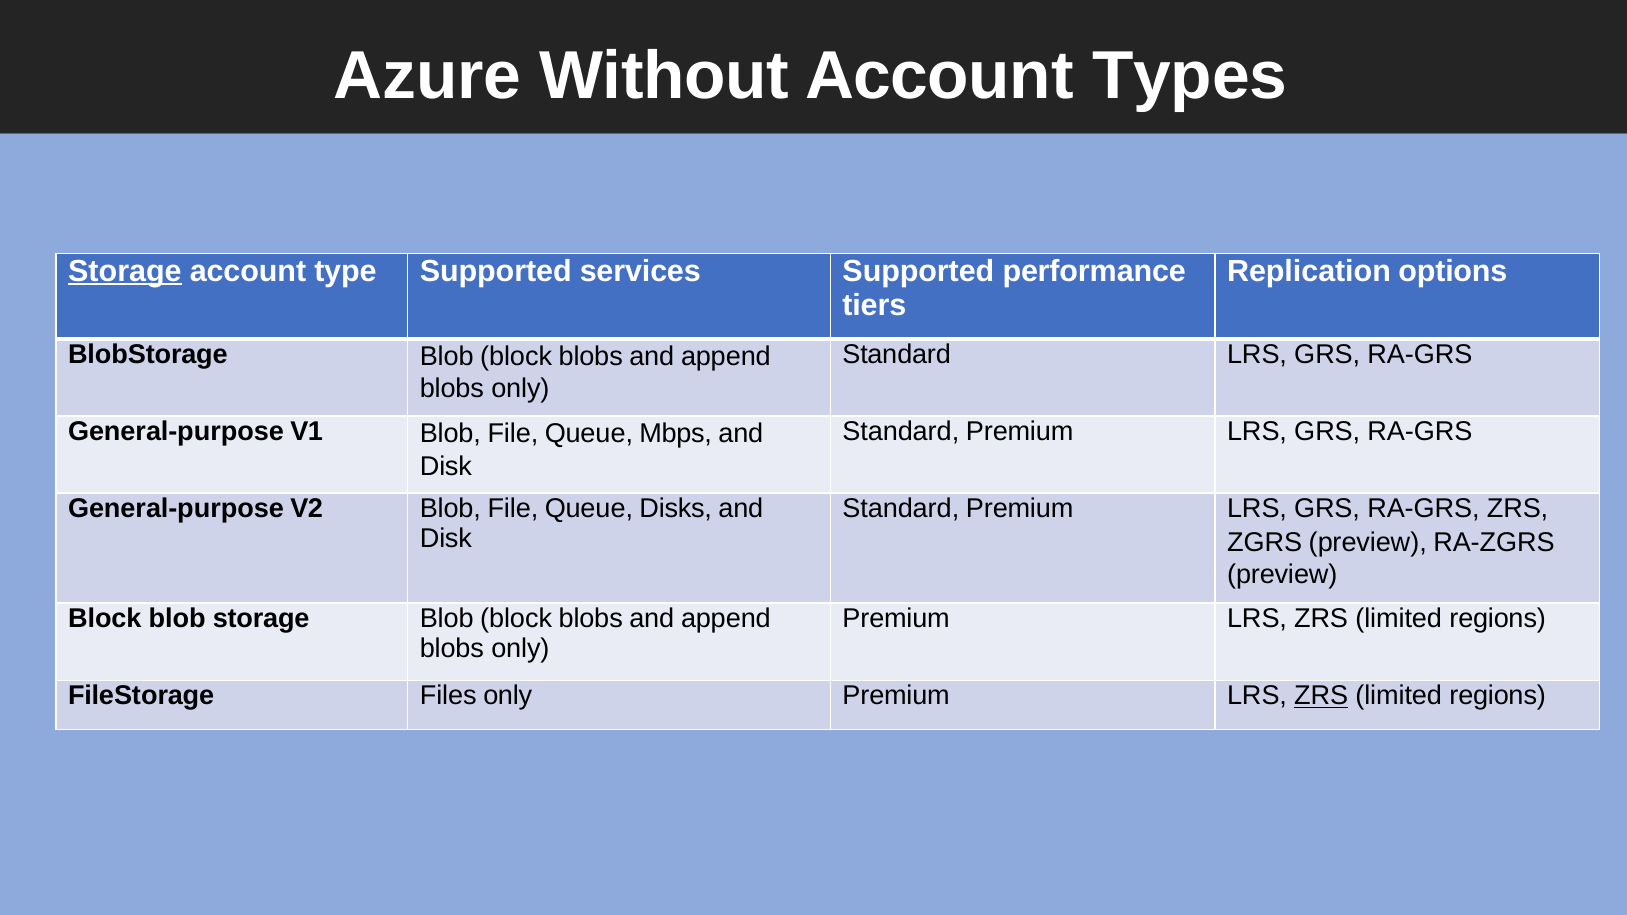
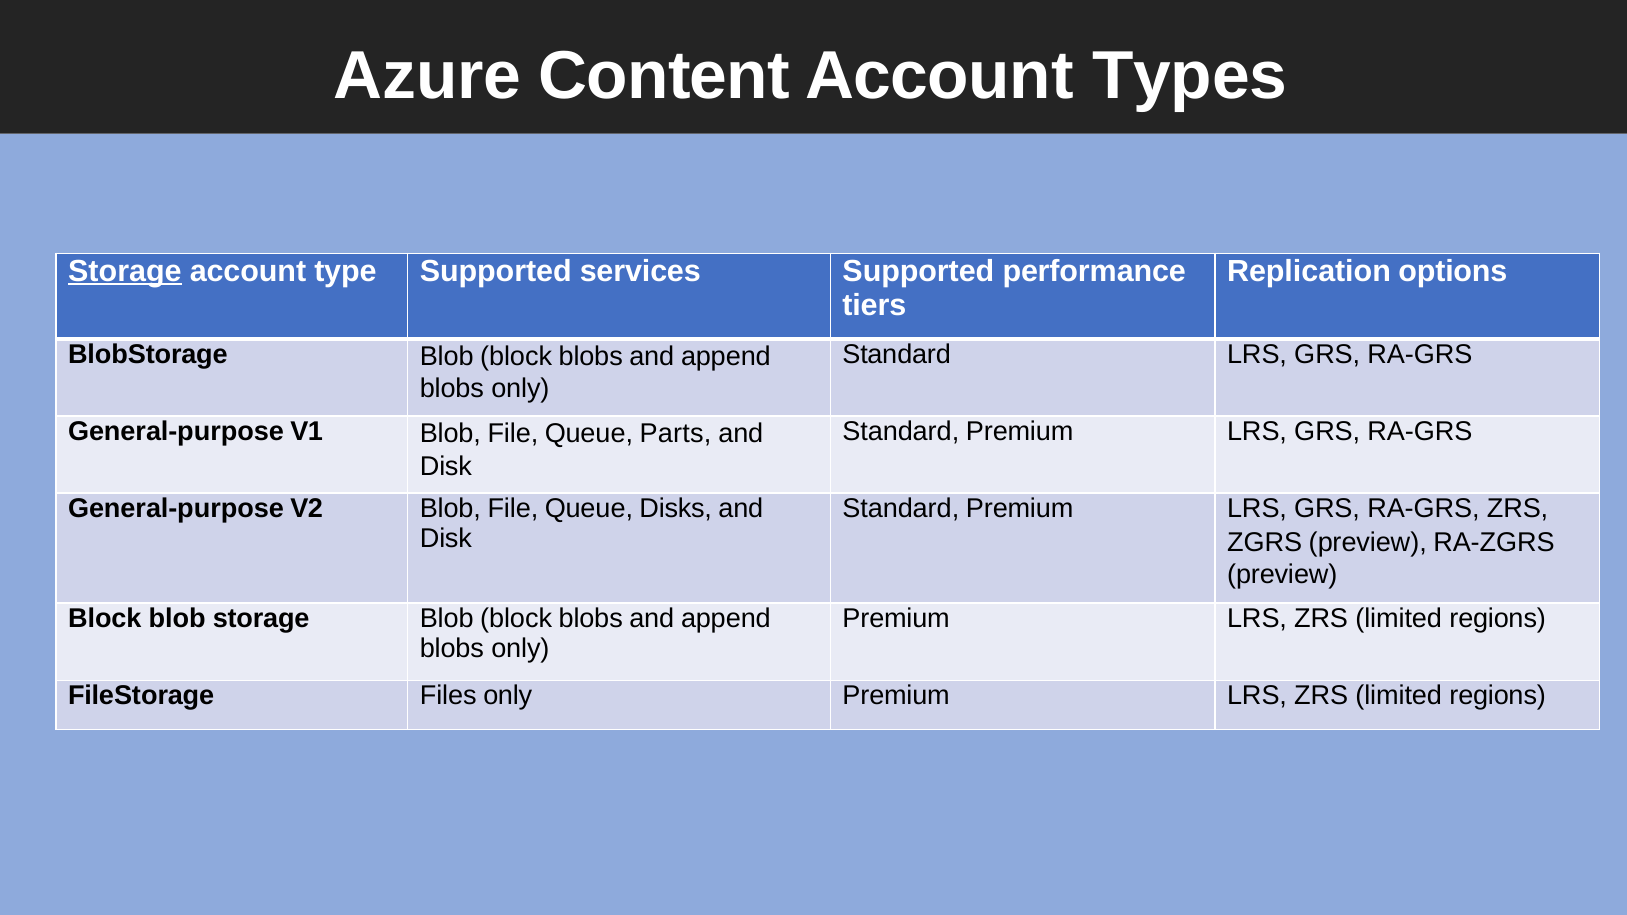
Without: Without -> Content (664, 76)
Mbps: Mbps -> Parts (675, 434)
ZRS underline: present -> none (1321, 696)
